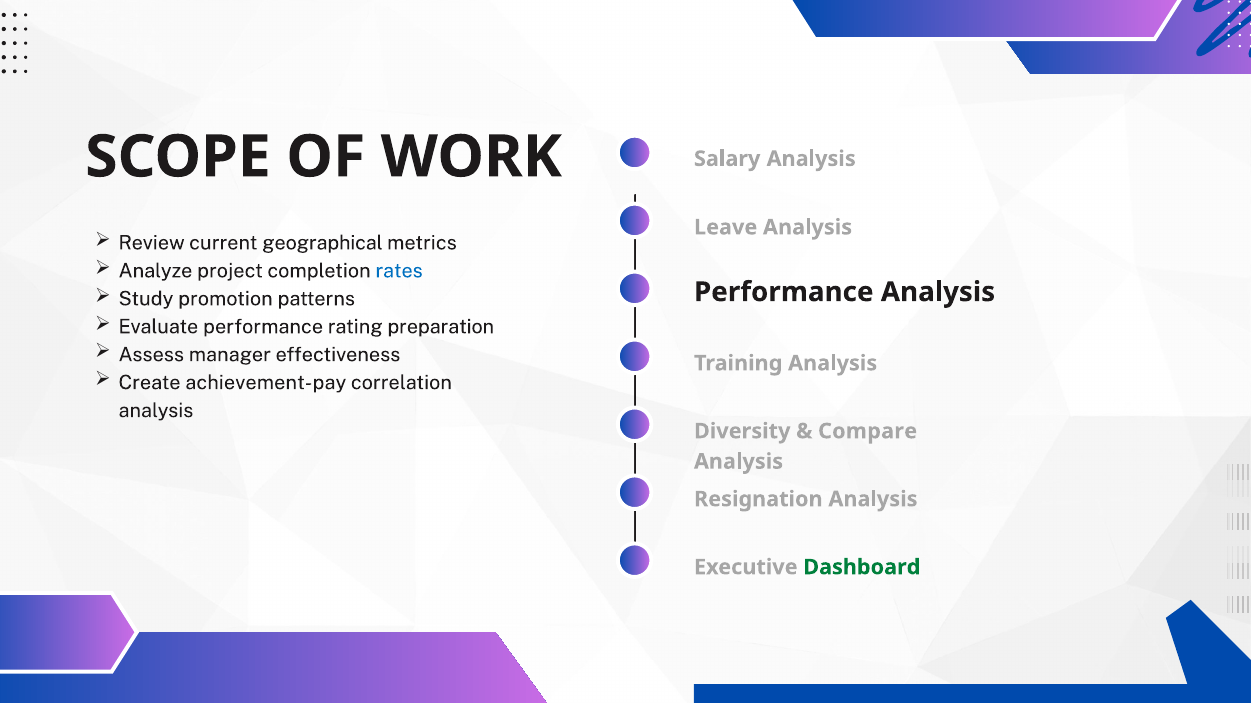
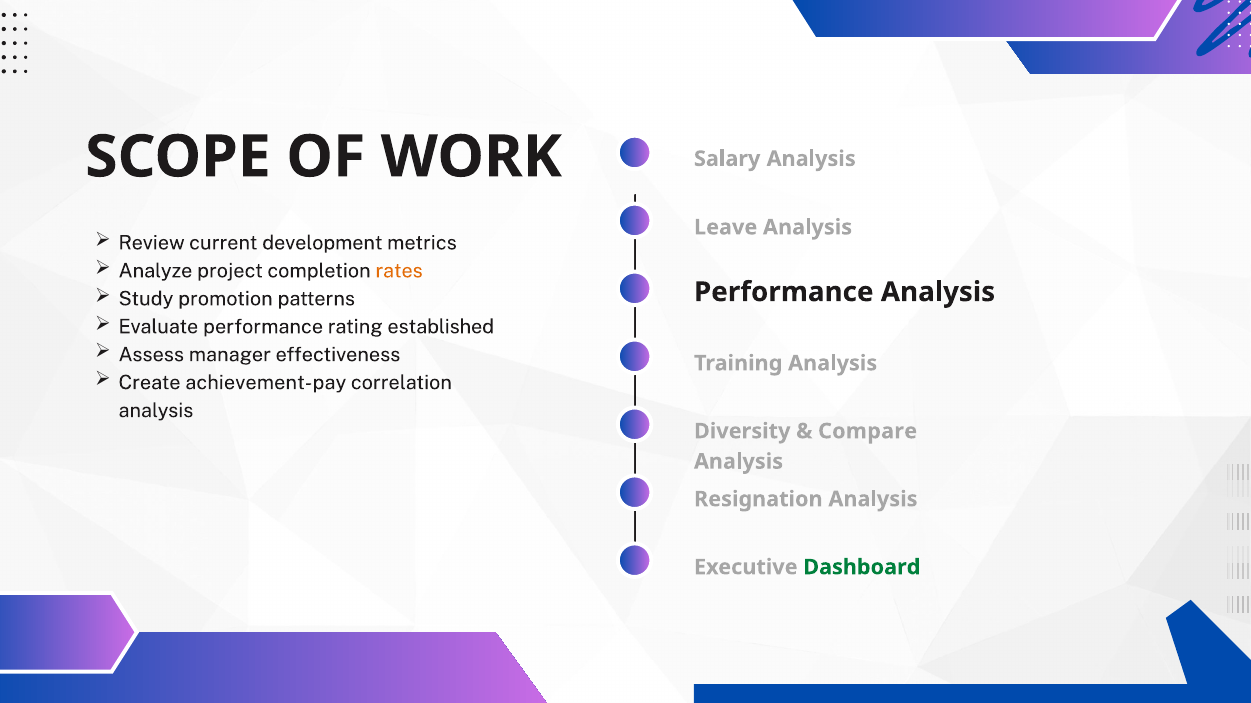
geographical: geographical -> development (322, 243)
rates colour: blue -> orange (399, 271)
preparation: preparation -> established (441, 327)
